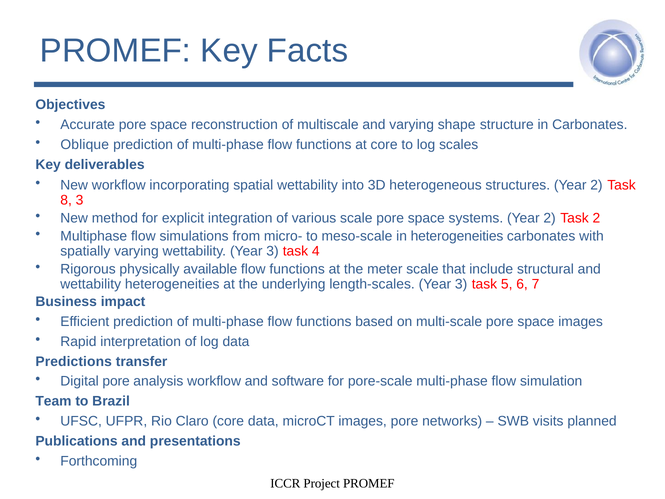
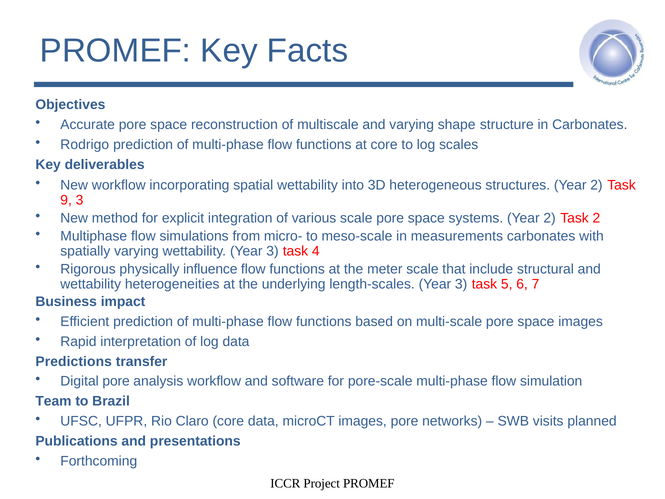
Oblique: Oblique -> Rodrigo (85, 145)
8: 8 -> 9 (66, 200)
in heterogeneities: heterogeneities -> measurements (457, 236)
available: available -> influence (210, 269)
